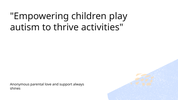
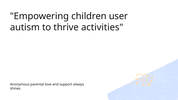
play: play -> user (118, 16)
